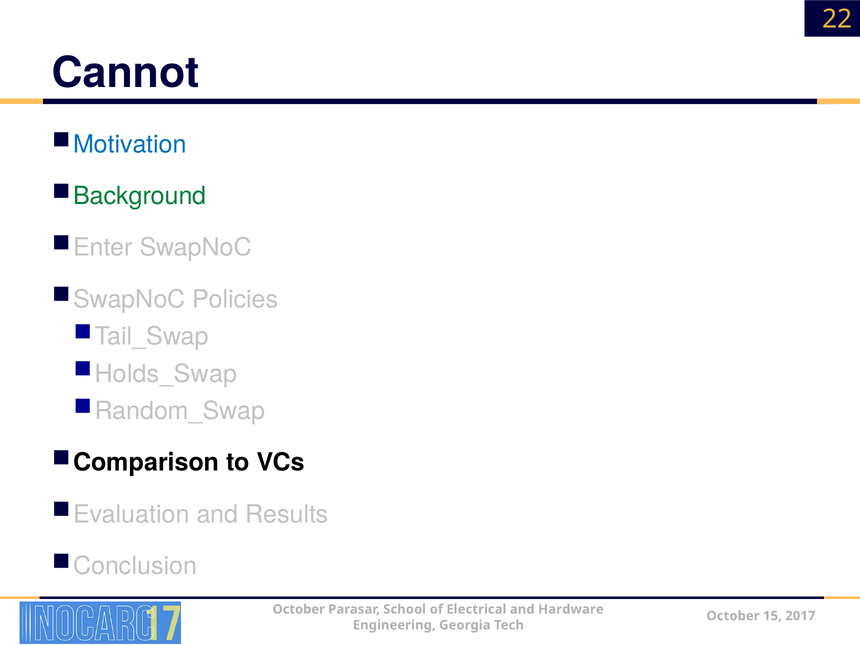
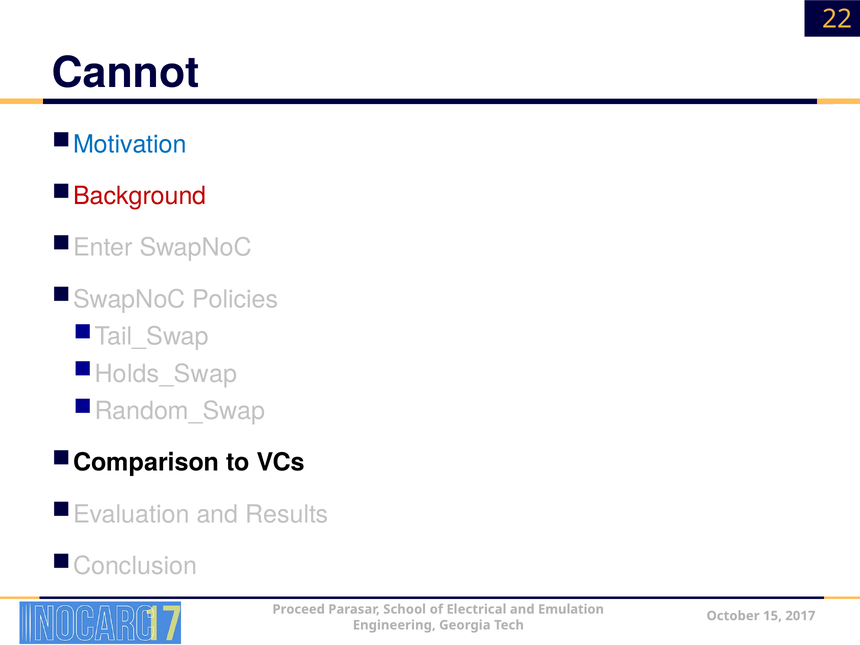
Background colour: green -> red (140, 196)
October: October -> Proceed (299, 609)
Hardware: Hardware -> Emulation (571, 609)
